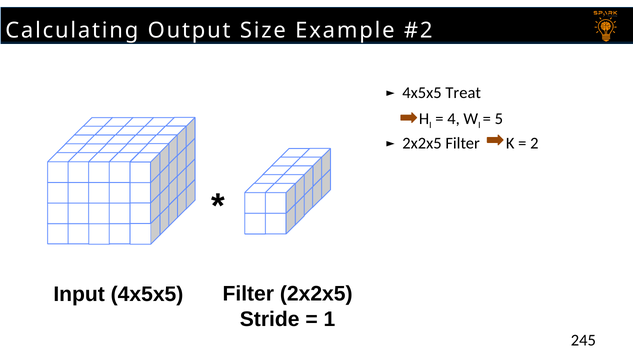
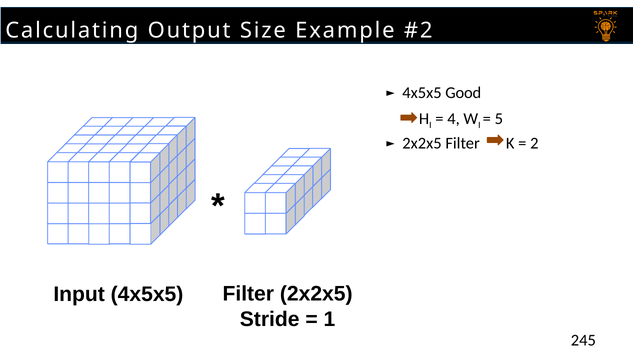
Treat: Treat -> Good (463, 93)
